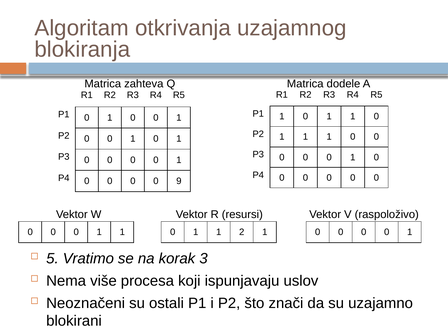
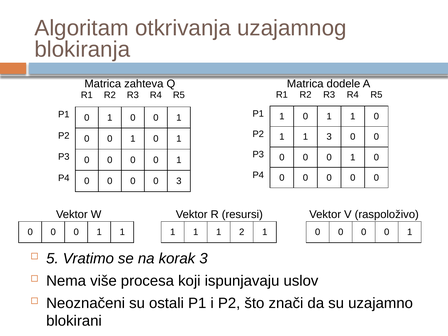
1 1 1: 1 -> 3 (329, 137)
0 9: 9 -> 3 (179, 181)
0: 0 -> 1 (173, 232)
